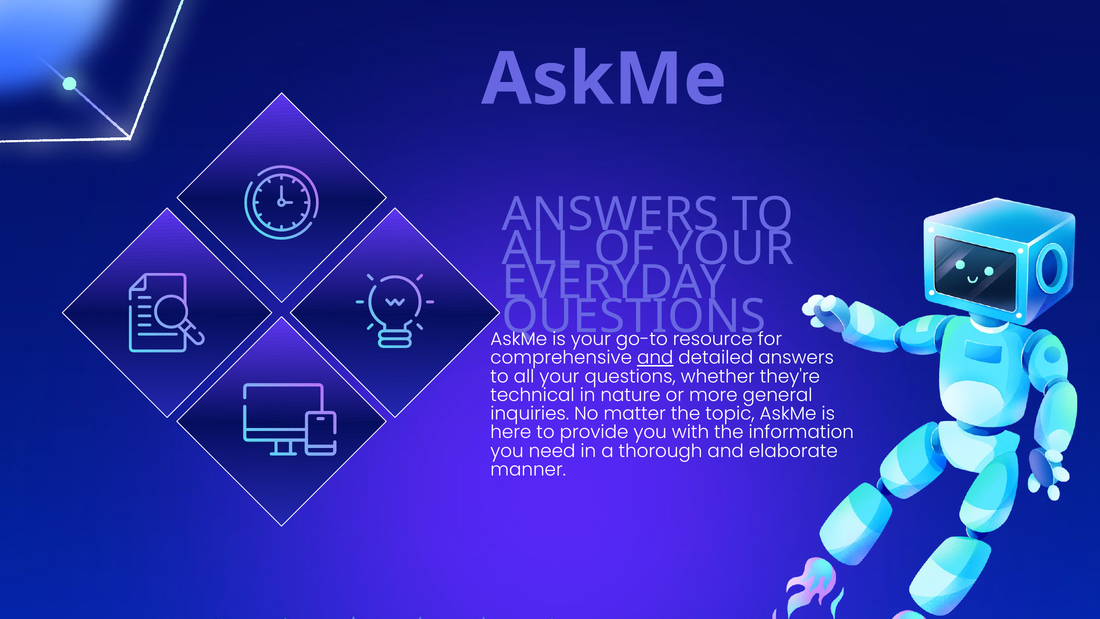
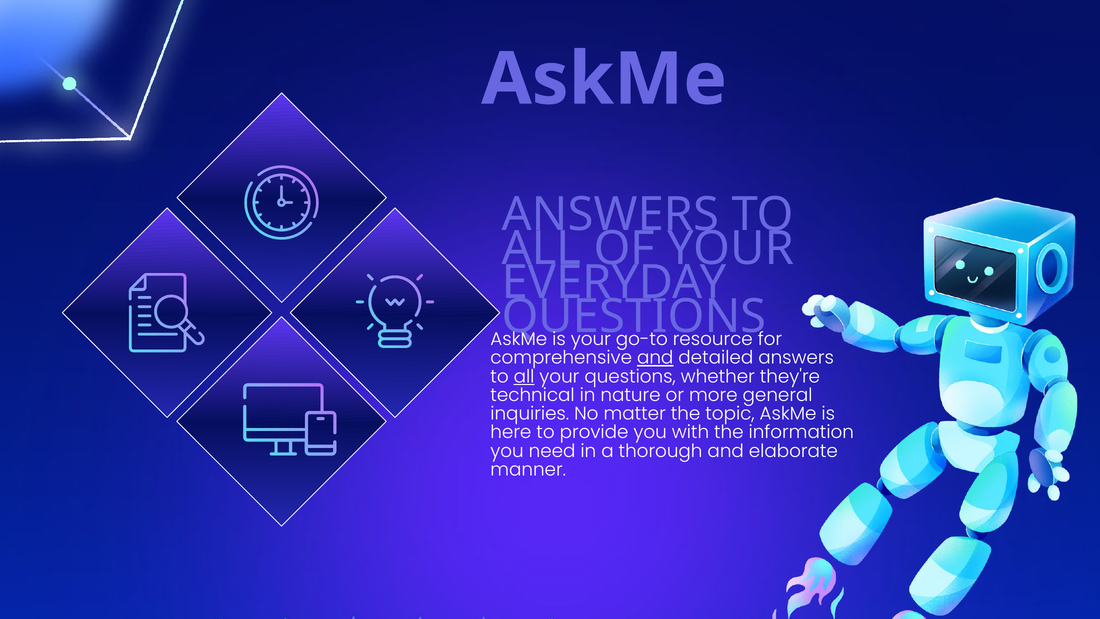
all underline: none -> present (524, 376)
